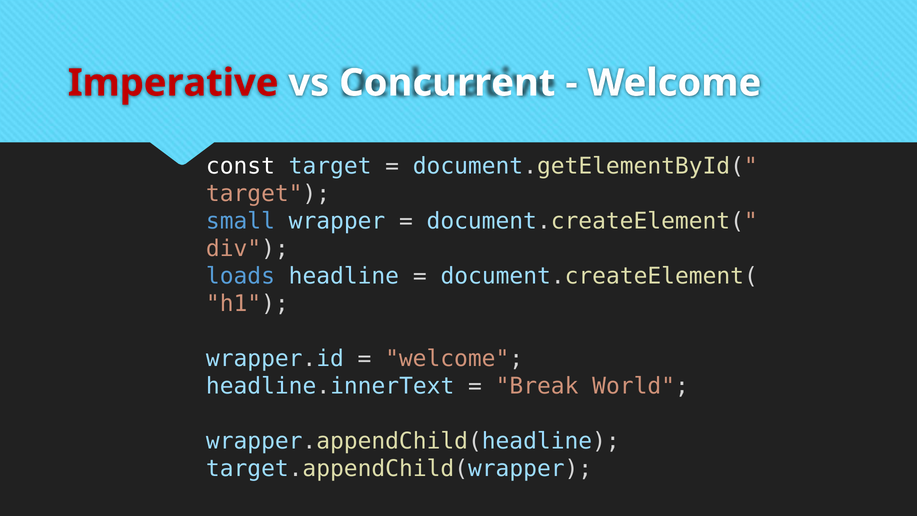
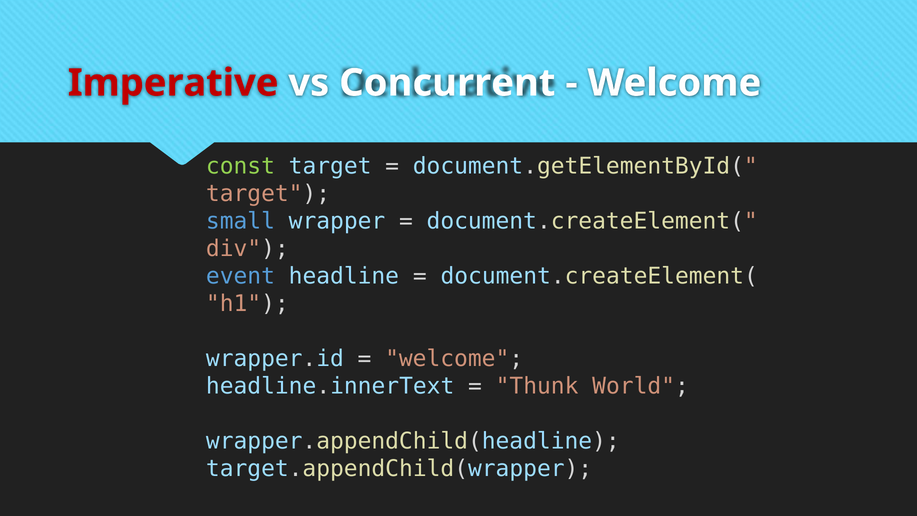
const colour: white -> light green (240, 166)
loads: loads -> event (240, 276)
Break: Break -> Thunk (537, 386)
